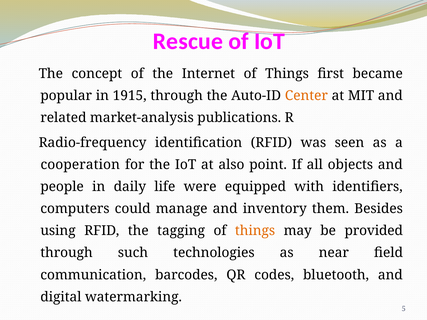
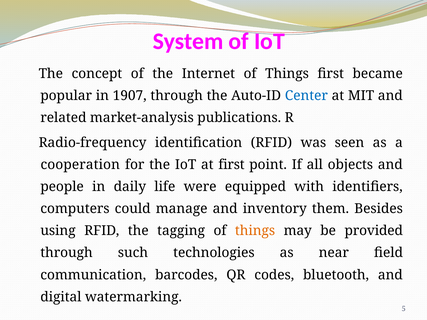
Rescue: Rescue -> System (188, 41)
1915: 1915 -> 1907 (130, 96)
Center colour: orange -> blue (306, 96)
at also: also -> first (231, 165)
